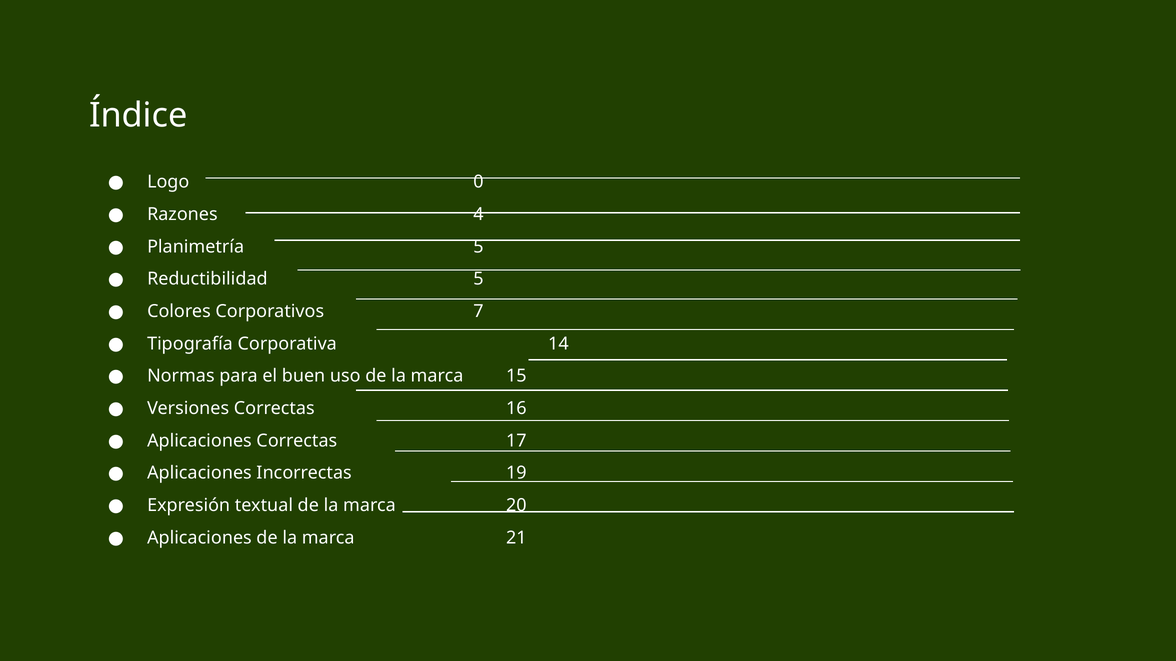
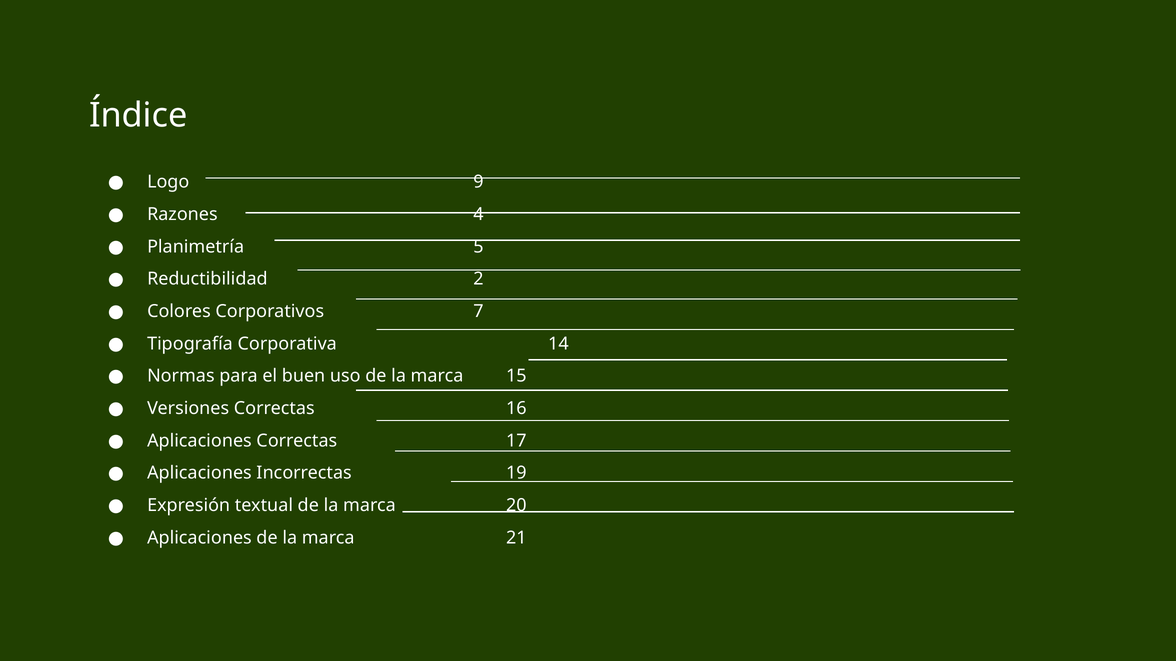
0: 0 -> 9 (479, 182)
Reductibilidad 5: 5 -> 2 (479, 279)
